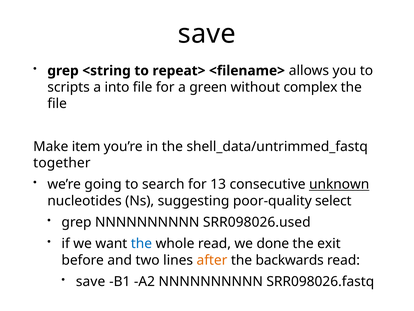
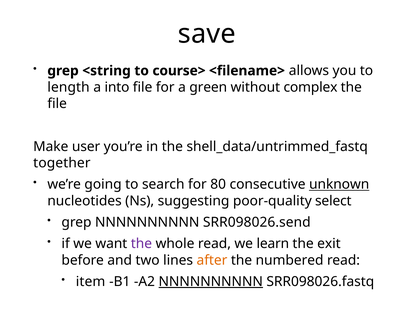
repeat>: repeat> -> course> (179, 71)
scripts: scripts -> length (68, 87)
item: item -> user (86, 146)
13: 13 -> 80 (218, 184)
SRR098026.used: SRR098026.used -> SRR098026.send (257, 222)
the colour: blue -> purple (141, 243)
done: done -> learn (273, 243)
backwards: backwards -> numbered (290, 260)
save: save -> item (91, 281)
NNNNNNNNNN underline: none -> present (211, 281)
